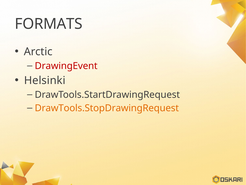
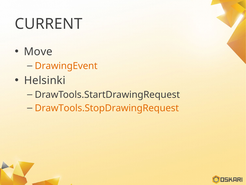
FORMATS: FORMATS -> CURRENT (49, 24)
Arctic: Arctic -> Move (38, 52)
DrawingEvent colour: red -> orange (66, 66)
